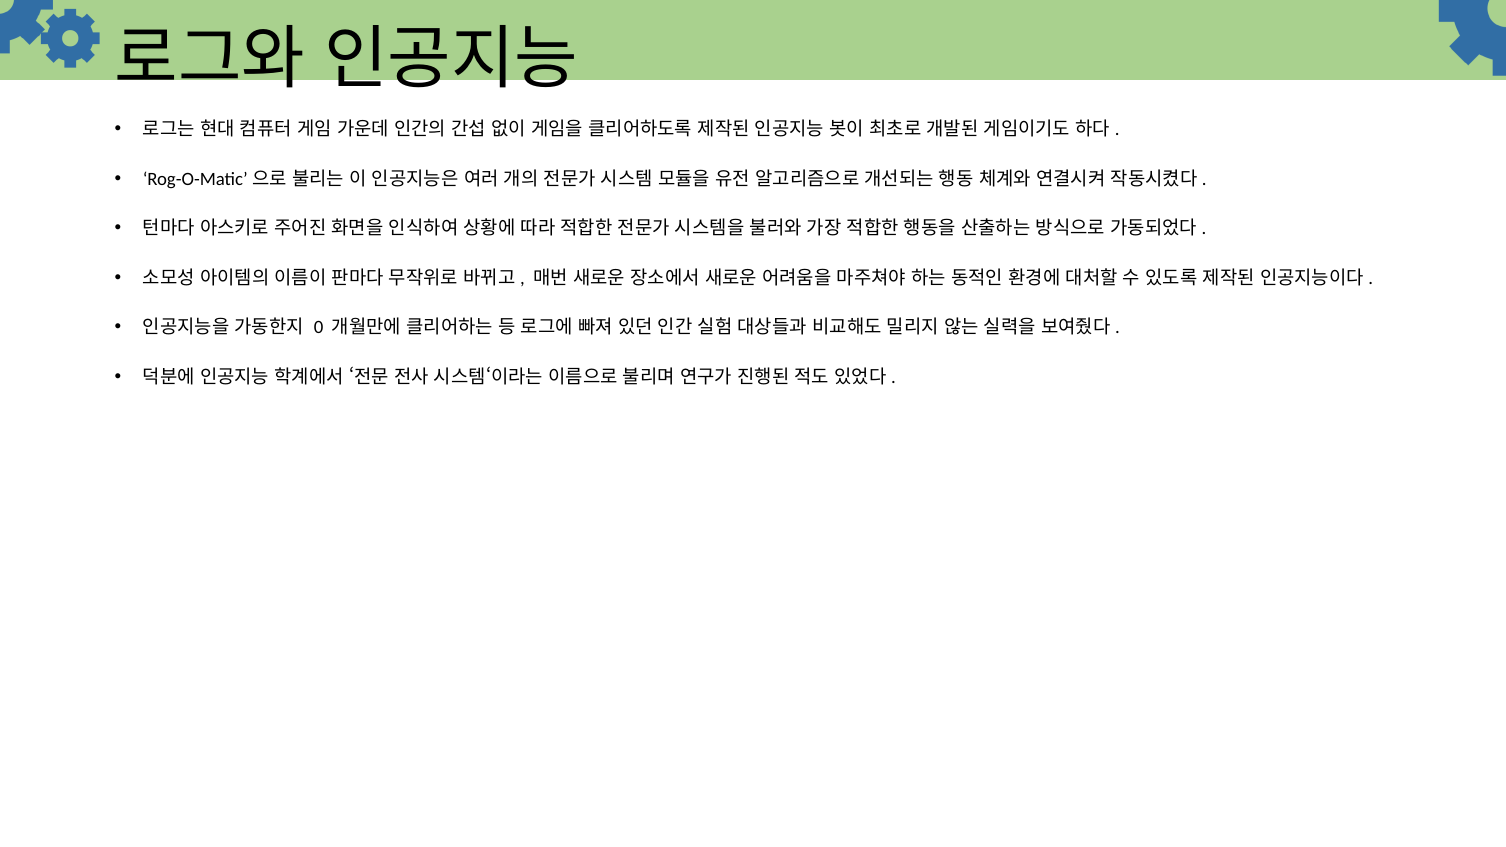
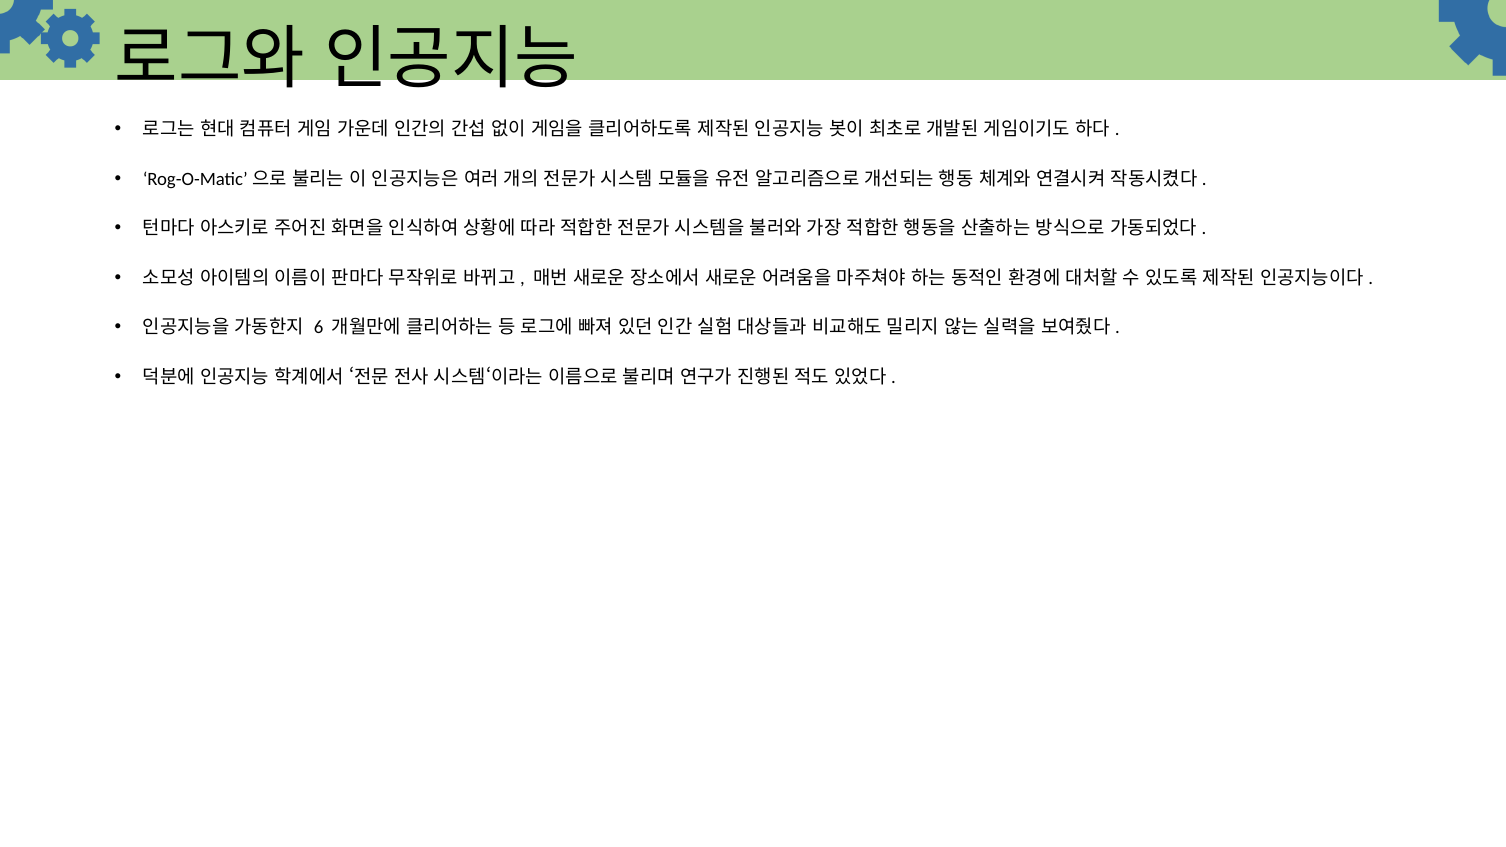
0: 0 -> 6 (319, 328)
